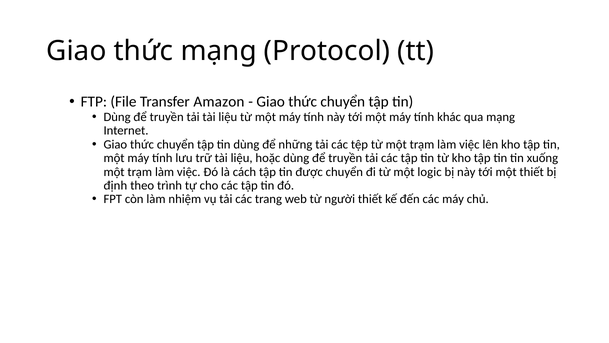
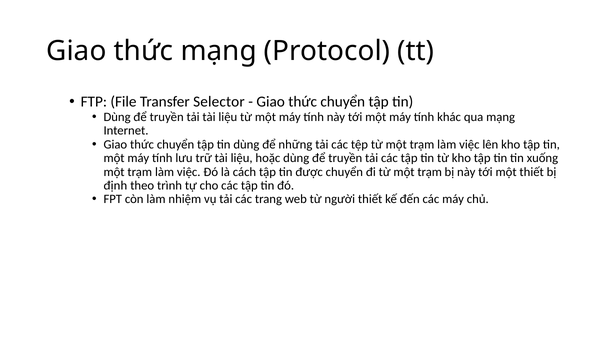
Amazon: Amazon -> Selector (219, 102)
đi từ một logic: logic -> trạm (430, 172)
